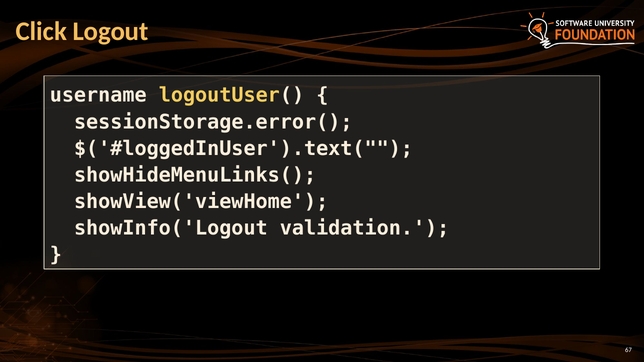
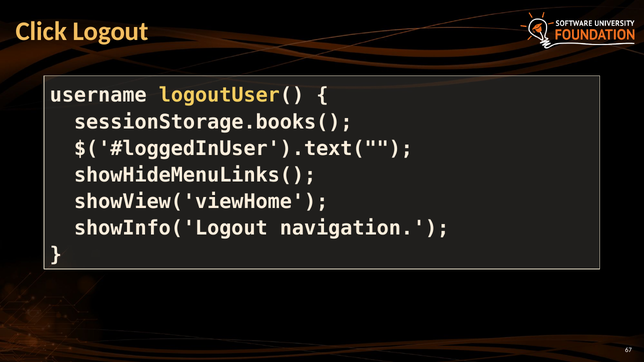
sessionStorage.error(: sessionStorage.error( -> sessionStorage.books( (213, 122)
validation: validation -> navigation (365, 228)
